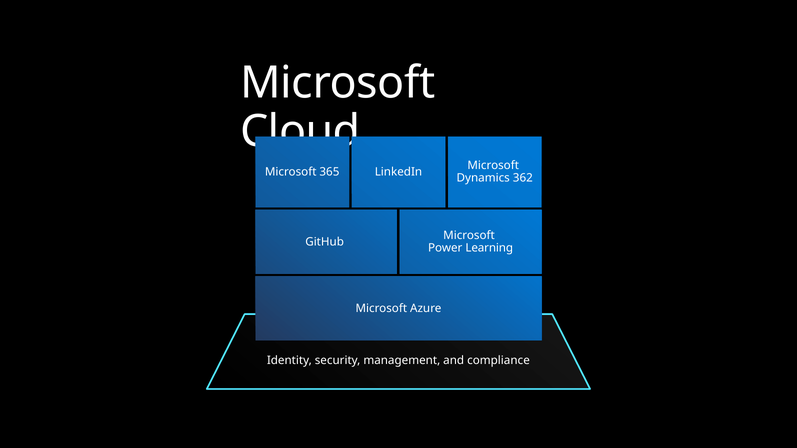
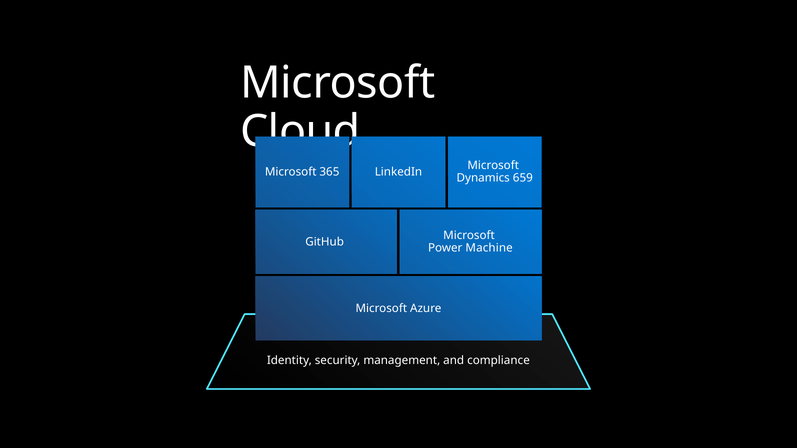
362: 362 -> 659 (523, 178)
Learning: Learning -> Machine (489, 248)
